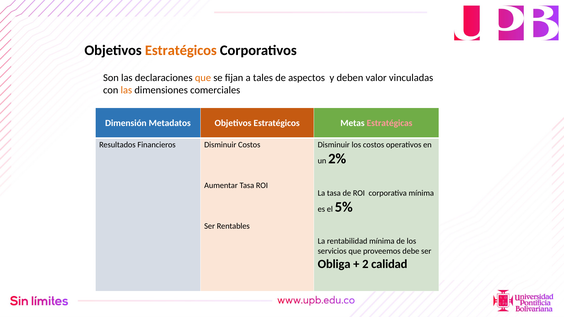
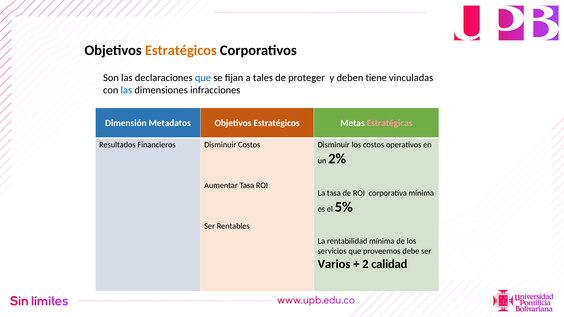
que colour: orange -> blue (203, 78)
aspectos: aspectos -> proteger (307, 78)
valor: valor -> tiene (376, 78)
las colour: orange -> blue (126, 90)
comerciales: comerciales -> infracciones (215, 90)
Obliga: Obliga -> Varios (334, 264)
